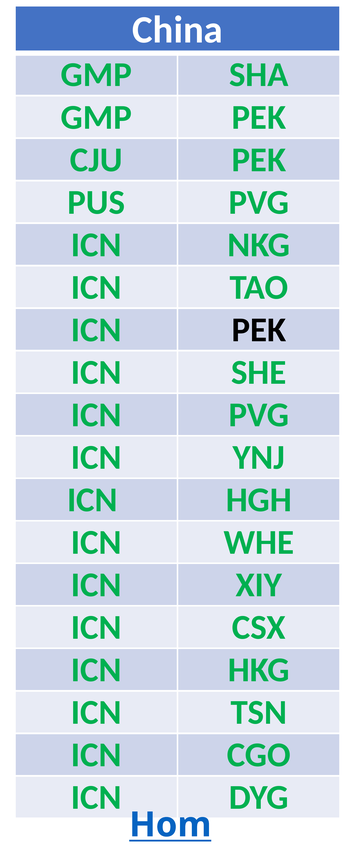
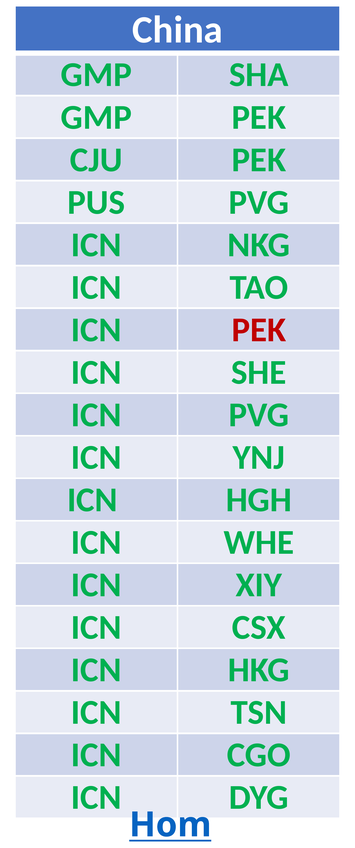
PEK colour: black -> red (259, 330)
